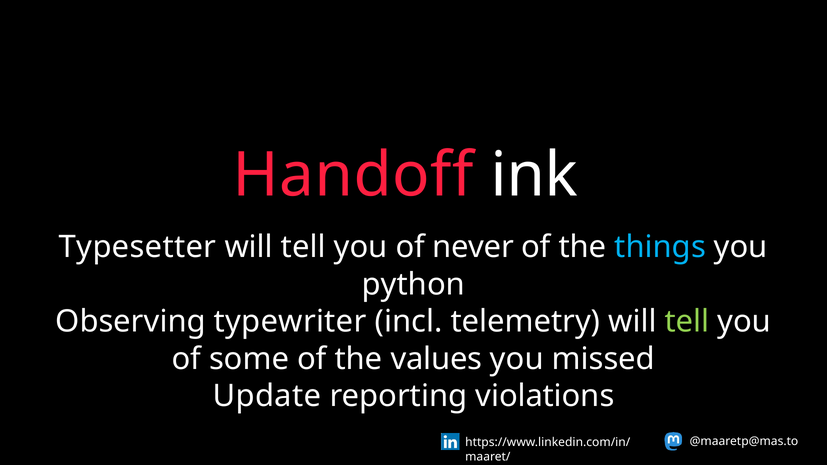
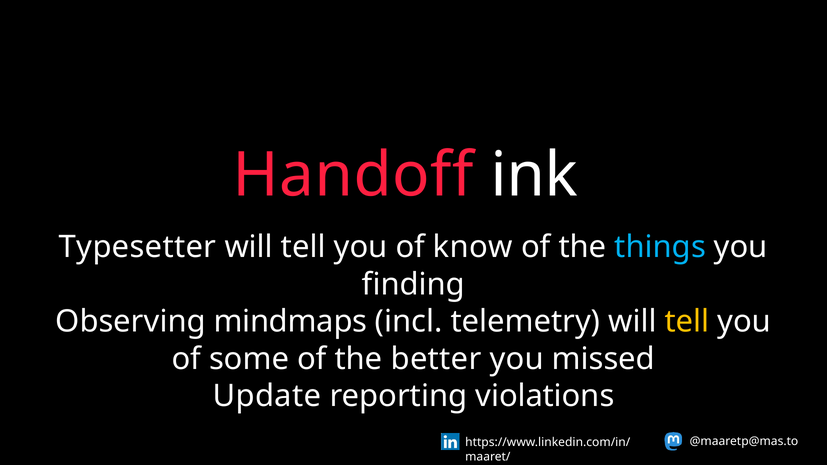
never: never -> know (473, 247)
python: python -> finding (413, 285)
typewriter: typewriter -> mindmaps (290, 322)
tell colour: light green -> yellow (687, 322)
values: values -> better (436, 359)
